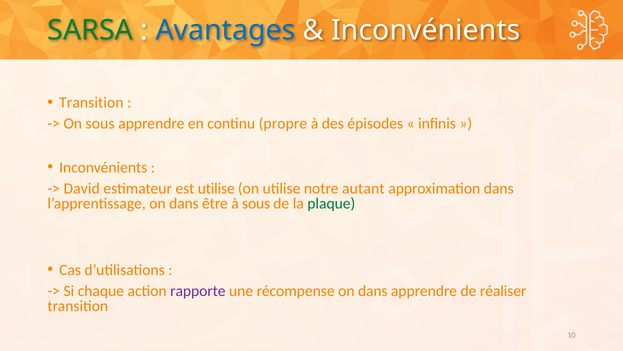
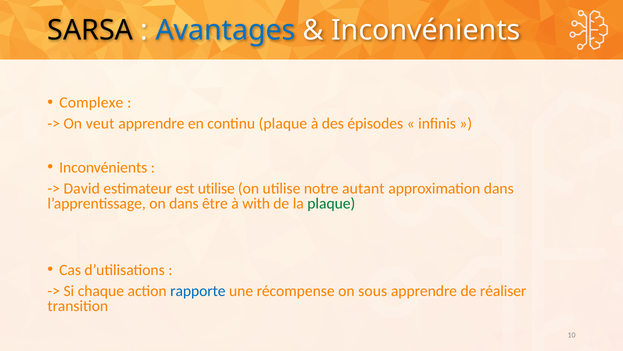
SARSA colour: green -> black (90, 30)
Transition: Transition -> Complexe (91, 103)
On sous: sous -> veut (100, 124)
continu propre: propre -> plaque (283, 124)
à sous: sous -> with (256, 203)
rapporte colour: purple -> blue (198, 291)
récompense on dans: dans -> sous (373, 291)
